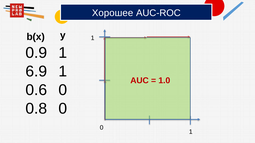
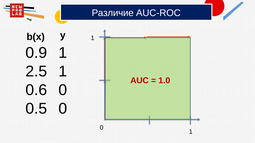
Хорошее: Хорошее -> Различие (113, 13)
6.9: 6.9 -> 2.5 (36, 72)
0.8: 0.8 -> 0.5 (36, 109)
